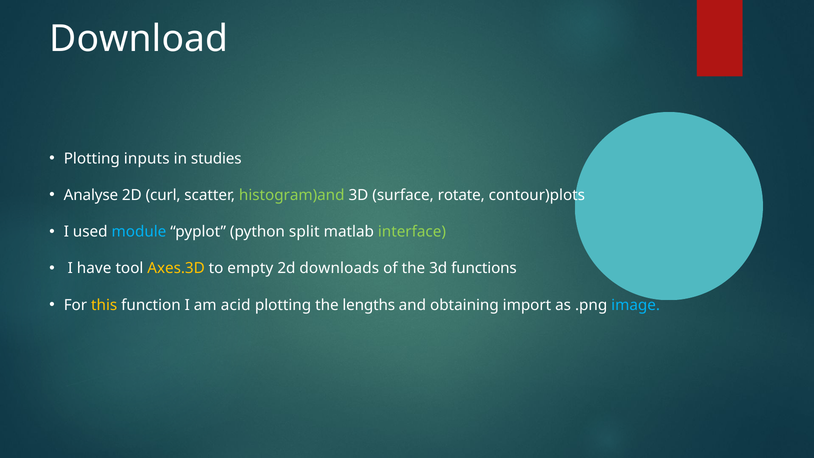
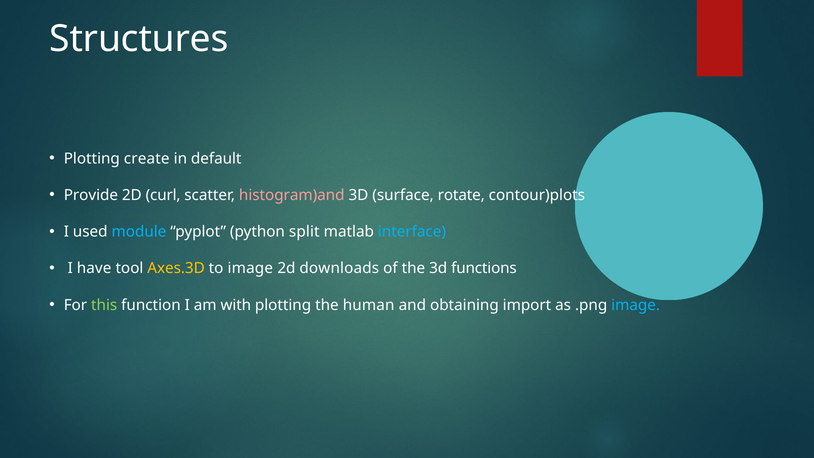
Download: Download -> Structures (139, 39)
inputs: inputs -> create (147, 158)
studies: studies -> default (216, 158)
Analyse: Analyse -> Provide (91, 195)
histogram)and colour: light green -> pink (292, 195)
interface colour: light green -> light blue (412, 232)
to empty: empty -> image (250, 268)
this colour: yellow -> light green (104, 305)
acid: acid -> with (236, 305)
lengths: lengths -> human (369, 305)
